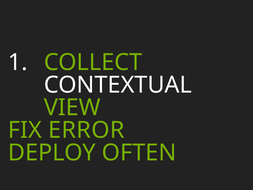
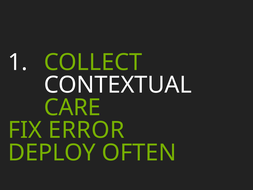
VIEW: VIEW -> CARE (72, 107)
